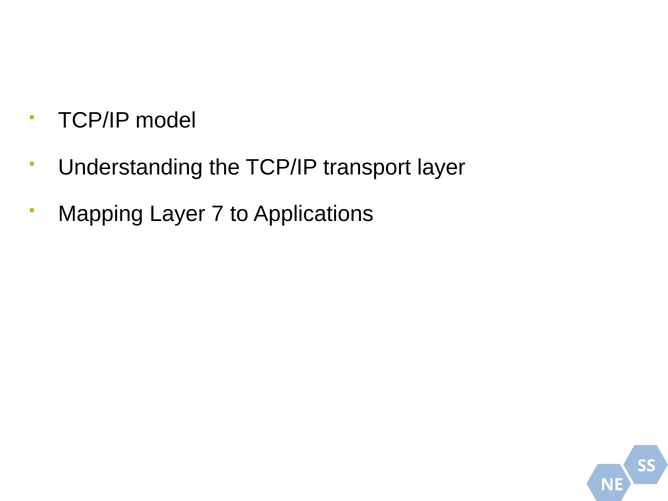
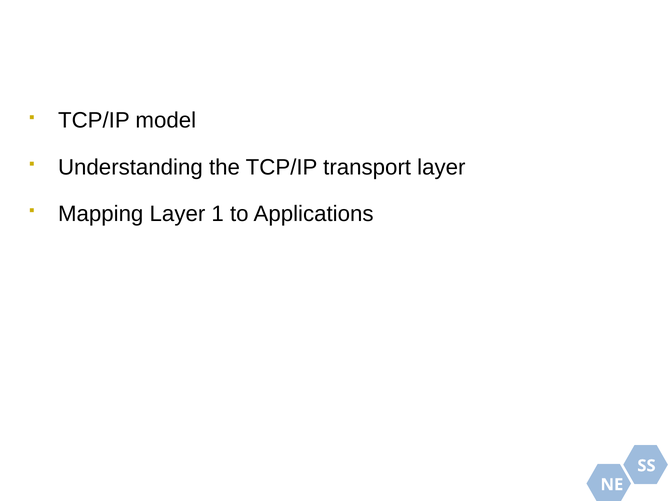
7: 7 -> 1 (218, 214)
